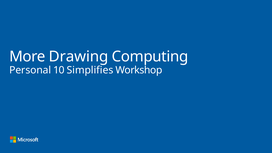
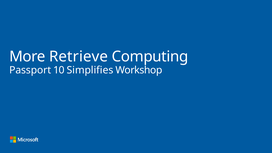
Drawing: Drawing -> Retrieve (78, 57)
Personal: Personal -> Passport (30, 70)
